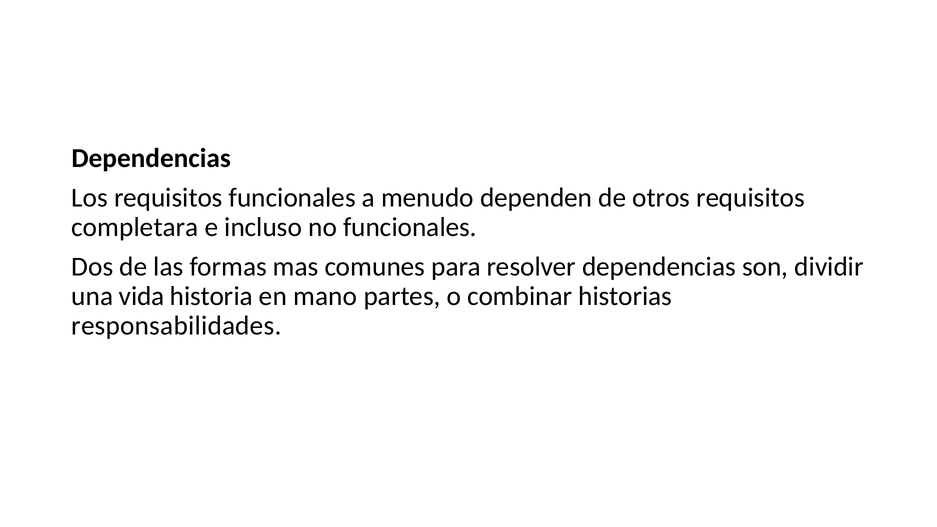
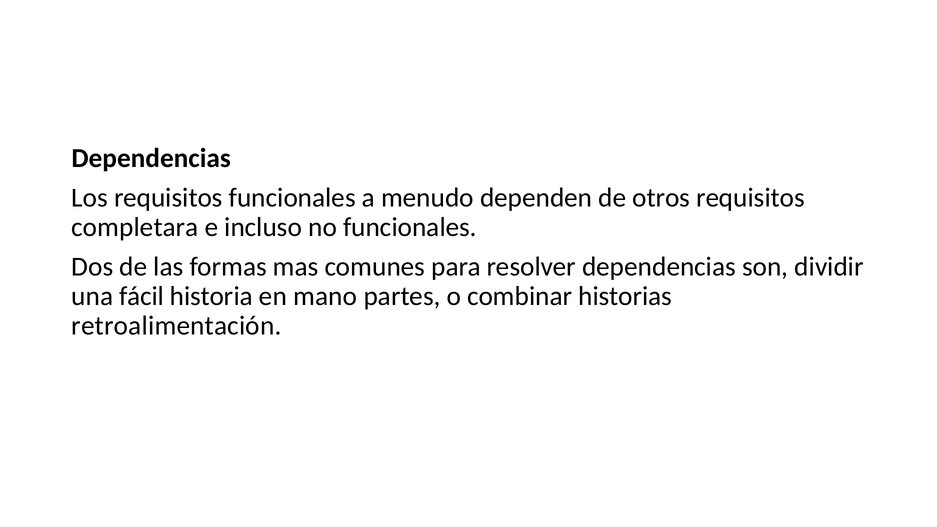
vida: vida -> fácil (142, 296)
responsabilidades: responsabilidades -> retroalimentación (176, 326)
